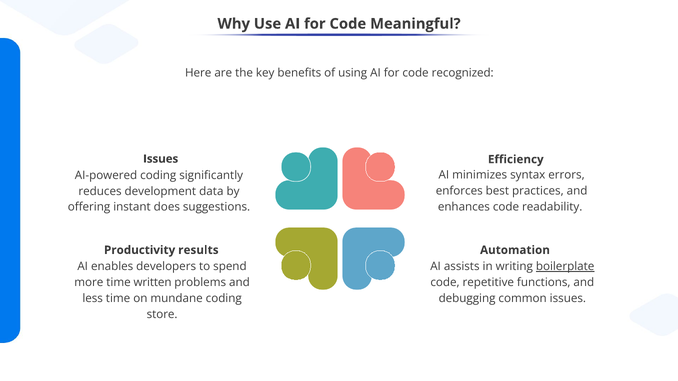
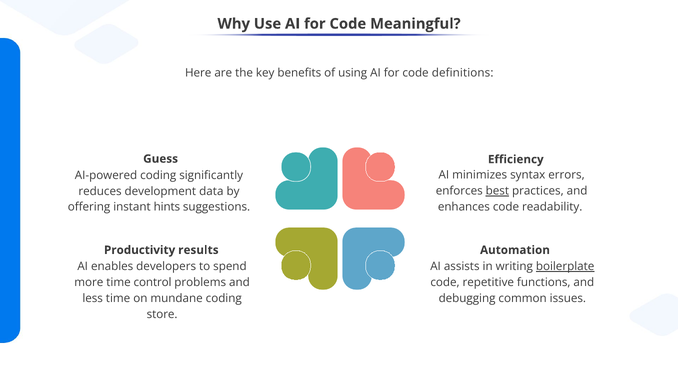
recognized: recognized -> definitions (463, 73)
Issues: Issues -> Guess (161, 159)
best underline: none -> present (497, 191)
does: does -> hints (167, 207)
written: written -> control (153, 283)
